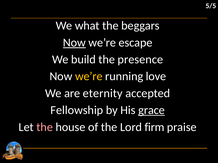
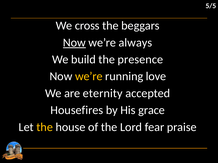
what: what -> cross (87, 26)
escape: escape -> always (135, 43)
Fellowship: Fellowship -> Housefires (77, 110)
grace underline: present -> none (152, 110)
the colour: pink -> yellow (45, 127)
firm: firm -> fear (154, 127)
